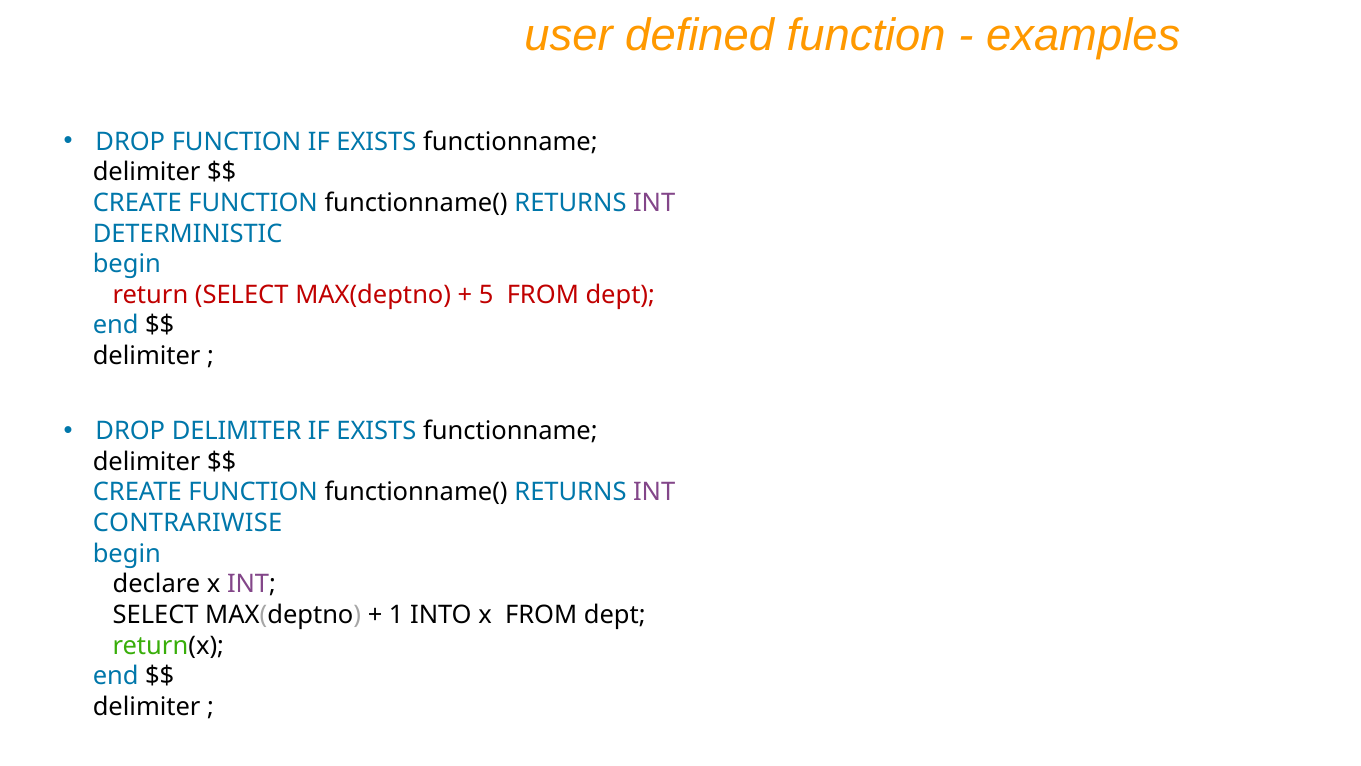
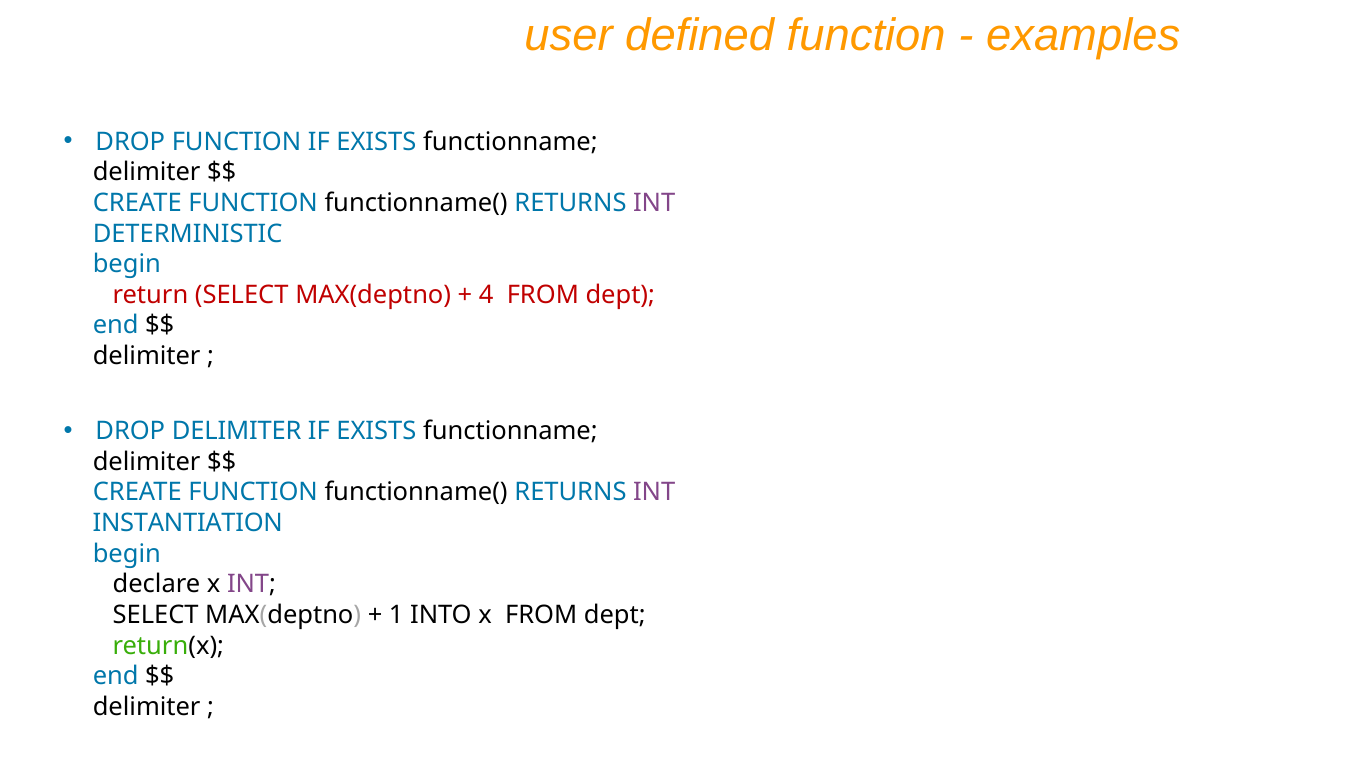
5: 5 -> 4 (486, 295)
CONTRARIWISE: CONTRARIWISE -> INSTANTIATION (188, 523)
